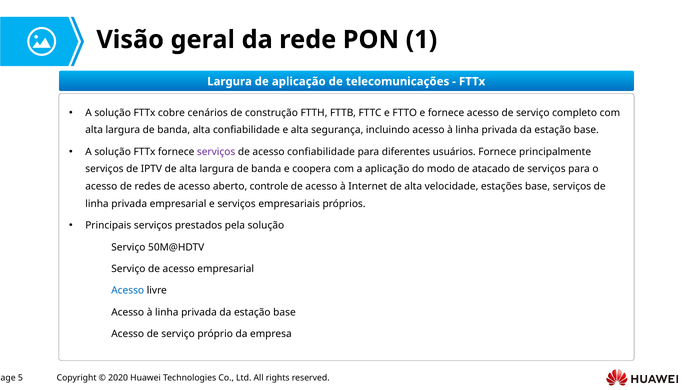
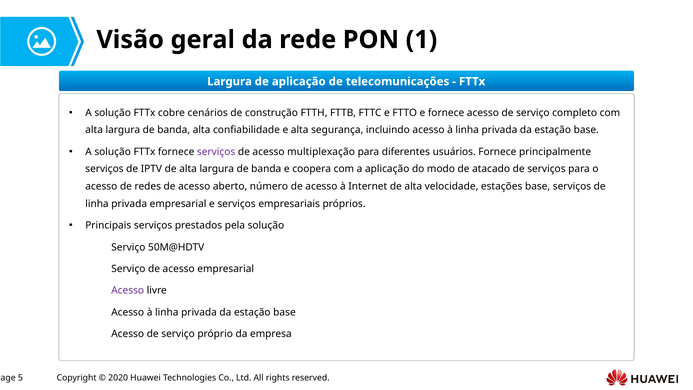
acesso confiabilidade: confiabilidade -> multiplexação (321, 152)
controle: controle -> número (269, 186)
Acesso colour: blue -> purple (128, 290)
